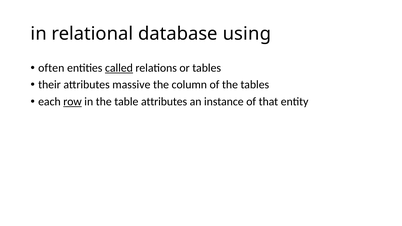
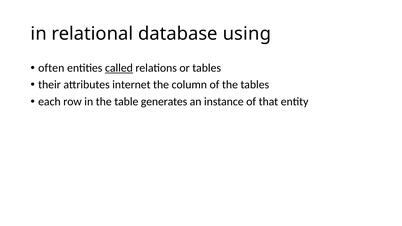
massive: massive -> internet (131, 85)
row underline: present -> none (73, 102)
table attributes: attributes -> generates (164, 102)
